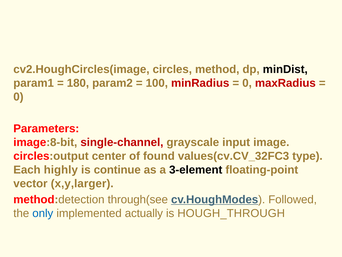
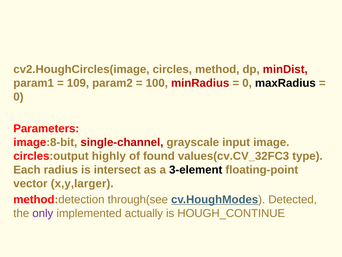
minDist colour: black -> red (285, 69)
180: 180 -> 109 (78, 83)
maxRadius colour: red -> black (285, 83)
center: center -> highly (109, 156)
highly: highly -> radius (61, 170)
continue: continue -> intersect (117, 170)
Followed: Followed -> Detected (293, 199)
only colour: blue -> purple (43, 213)
HOUGH_THROUGH: HOUGH_THROUGH -> HOUGH_CONTINUE (231, 213)
